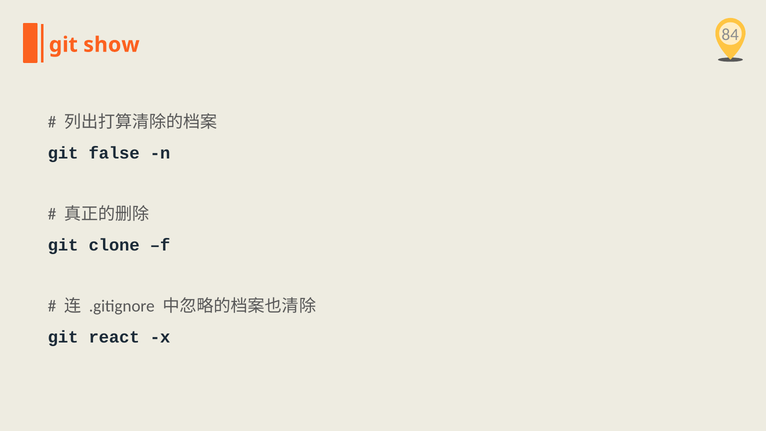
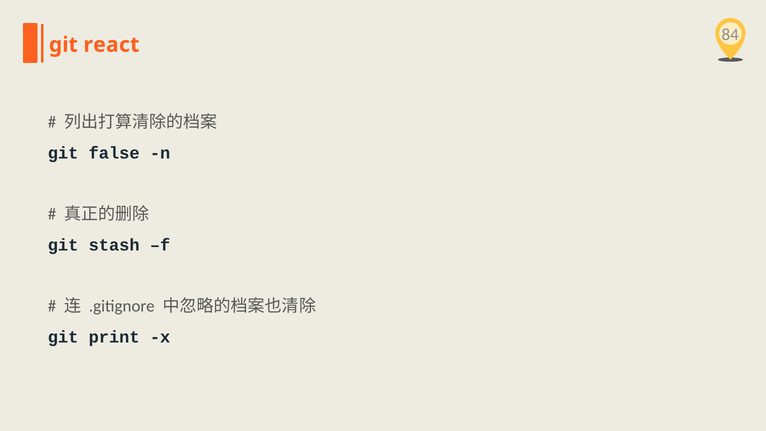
show: show -> react (111, 45)
clone: clone -> stash (114, 245)
react: react -> print (114, 337)
